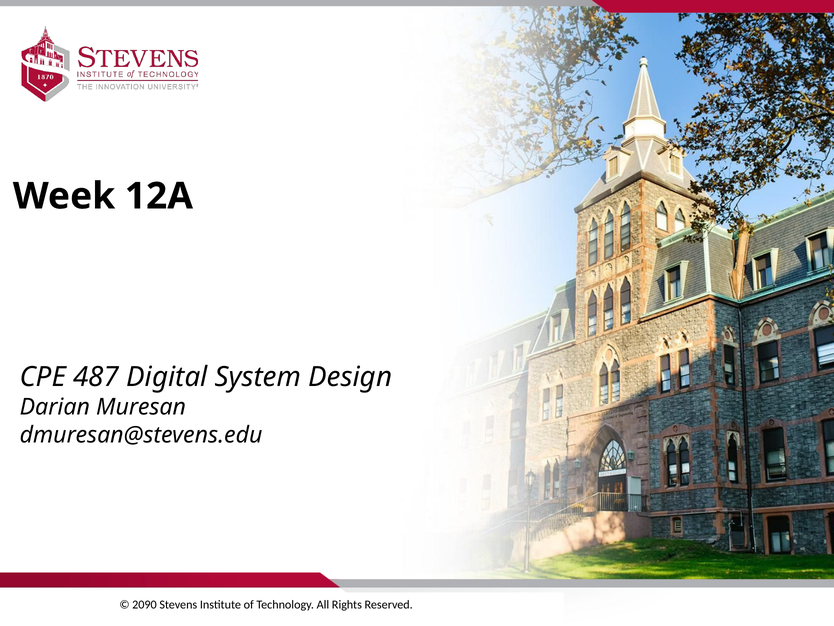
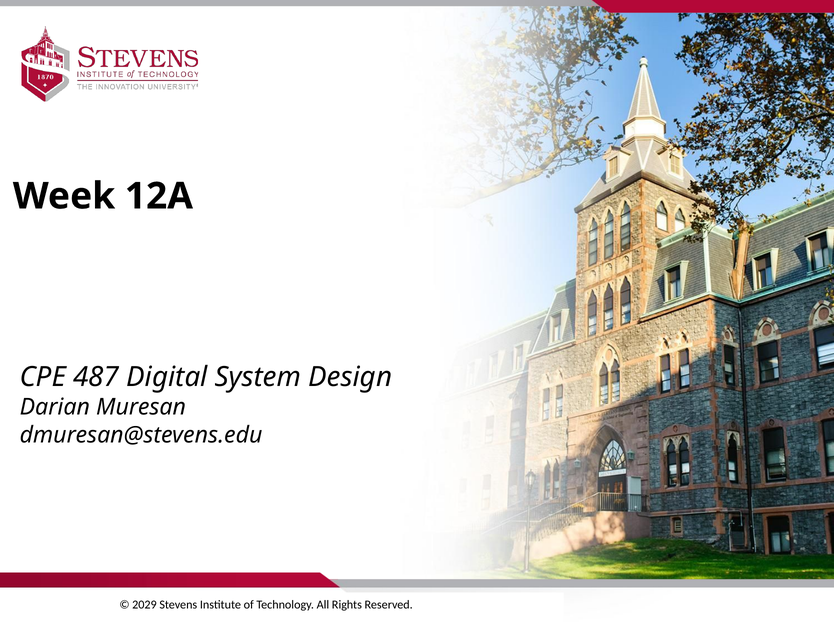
2090: 2090 -> 2029 (144, 604)
